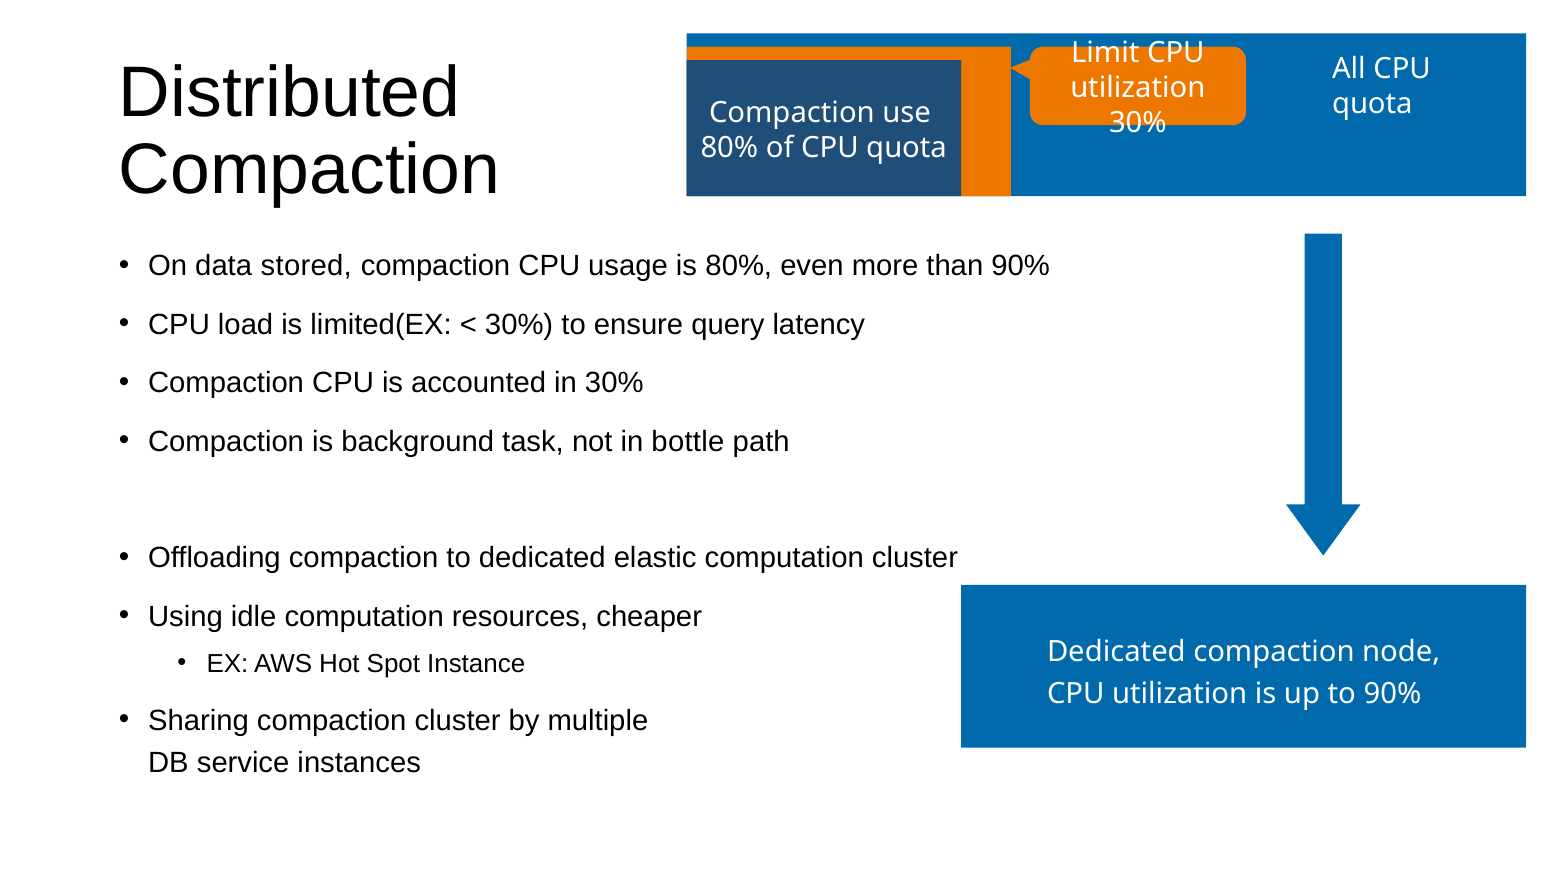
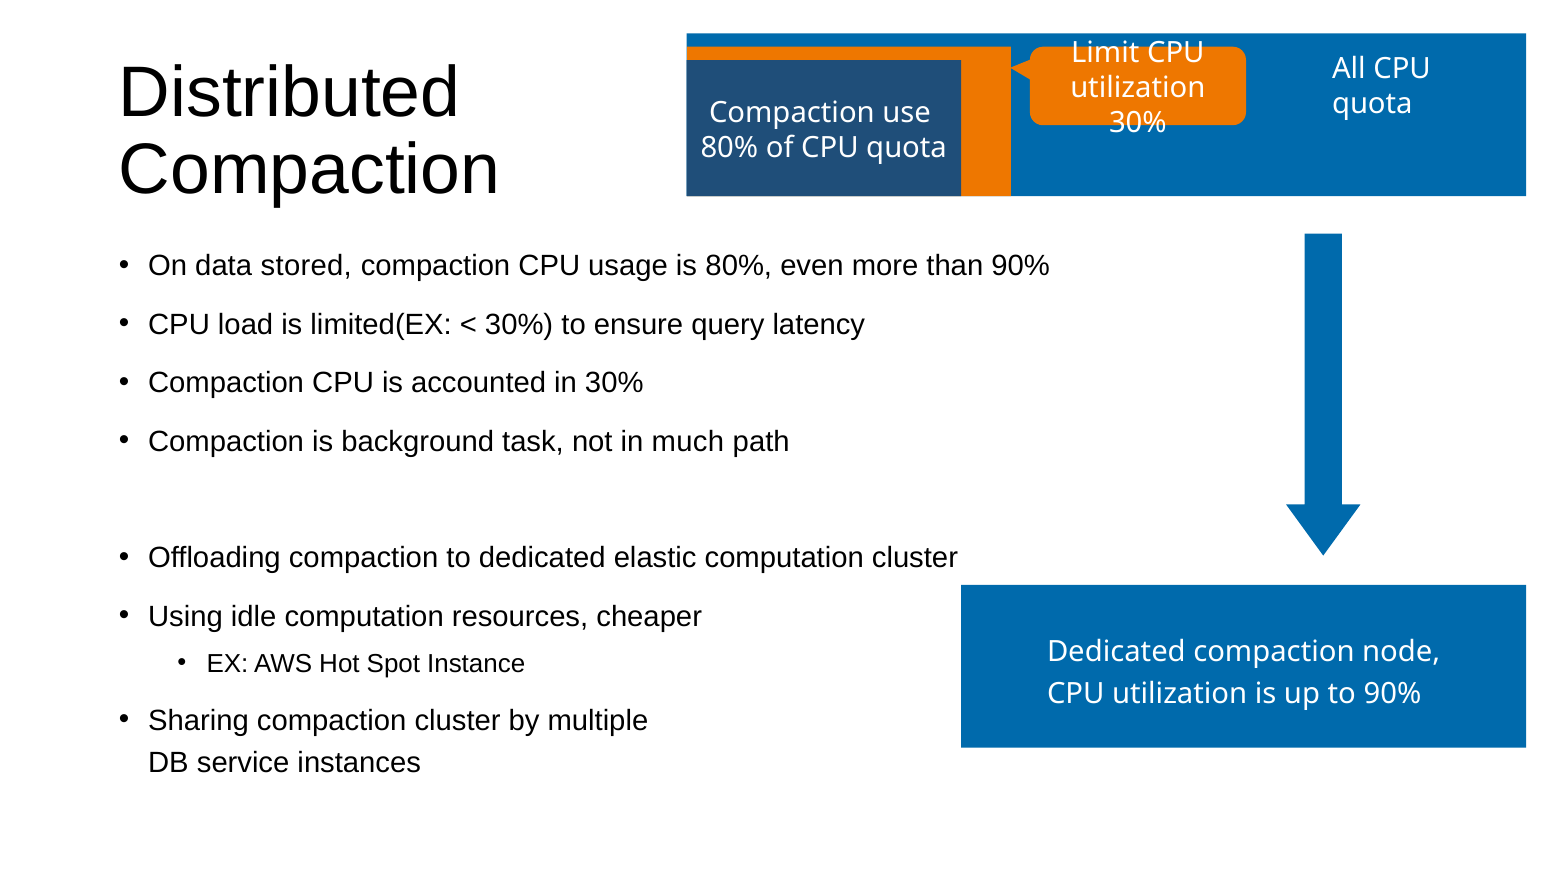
bottle: bottle -> much (688, 441)
